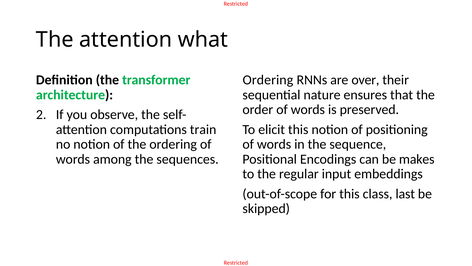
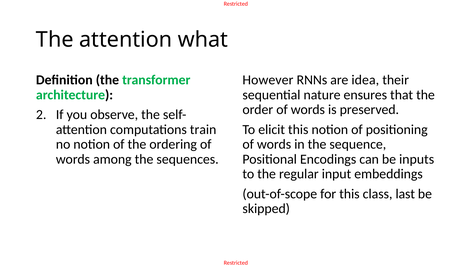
Ordering: Ordering -> However (268, 80)
over: over -> idea (365, 80)
makes: makes -> inputs (417, 159)
